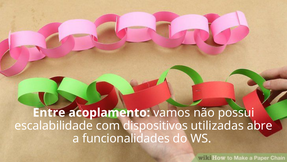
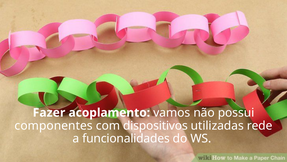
Entre: Entre -> Fazer (49, 112)
escalabilidade: escalabilidade -> componentes (54, 125)
abre: abre -> rede (260, 125)
